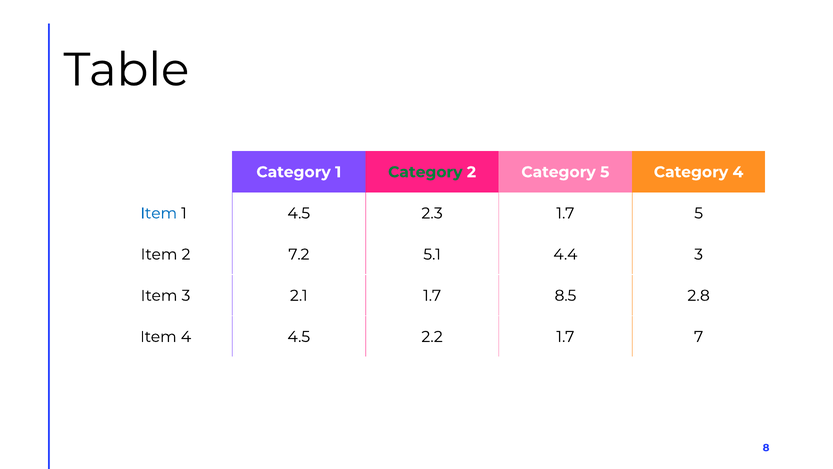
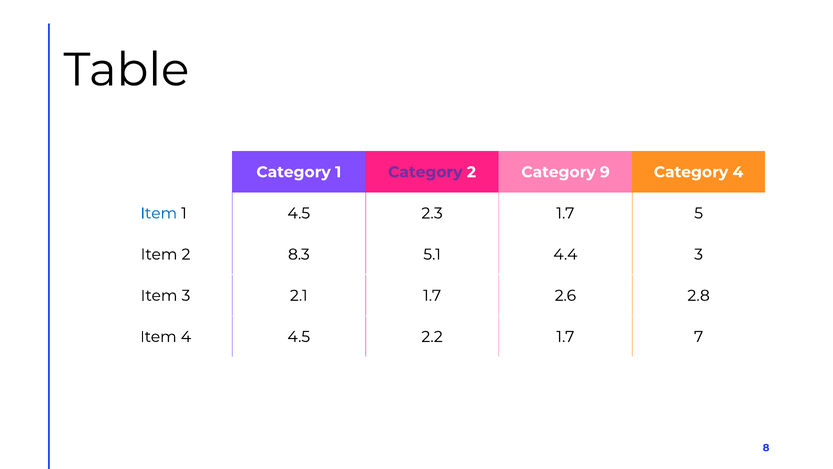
Category colour: green -> purple (425, 172)
Category 5: 5 -> 9 (605, 172)
7.2: 7.2 -> 8.3 (299, 254)
8.5: 8.5 -> 2.6 (565, 295)
